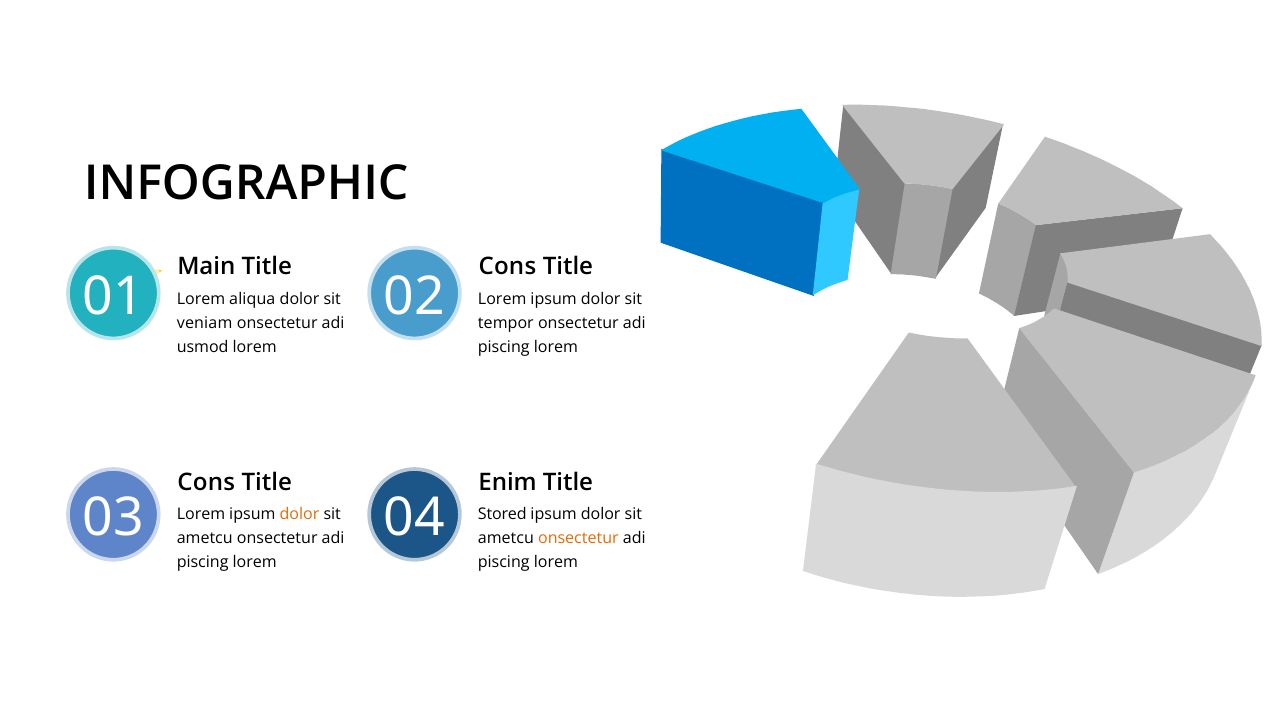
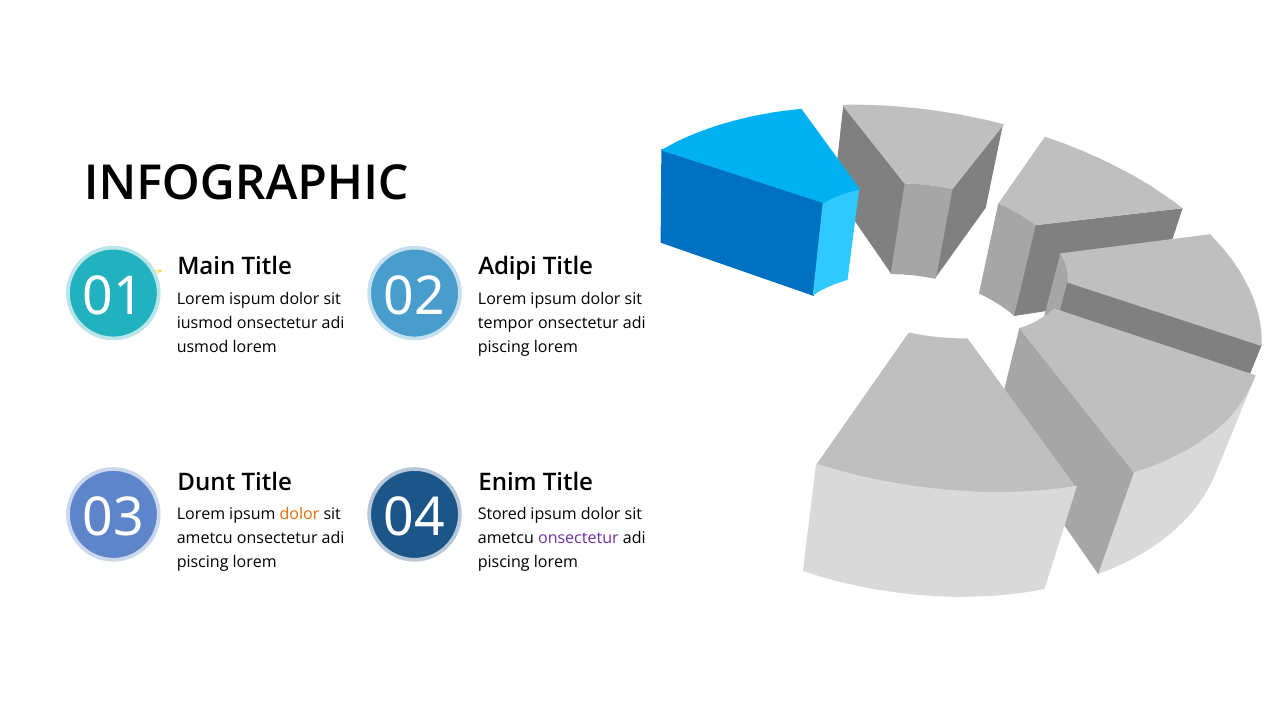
Cons: Cons -> Adipi (508, 267)
aliqua: aliqua -> ispum (252, 299)
veniam: veniam -> iusmod (205, 323)
Cons: Cons -> Dunt (206, 482)
onsectetur colour: orange -> purple (578, 538)
